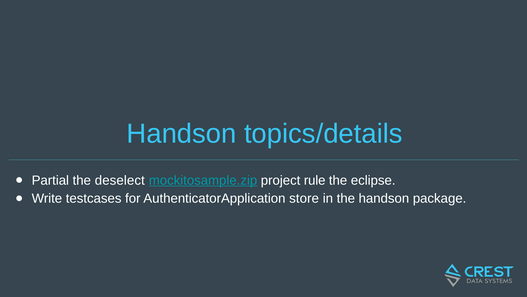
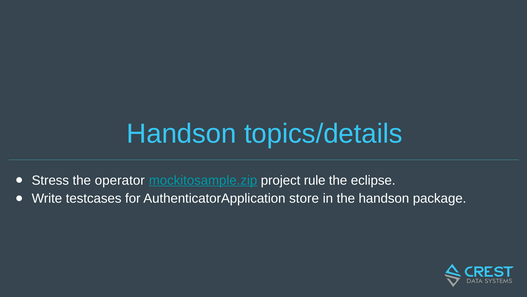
Partial: Partial -> Stress (50, 180)
deselect: deselect -> operator (120, 180)
